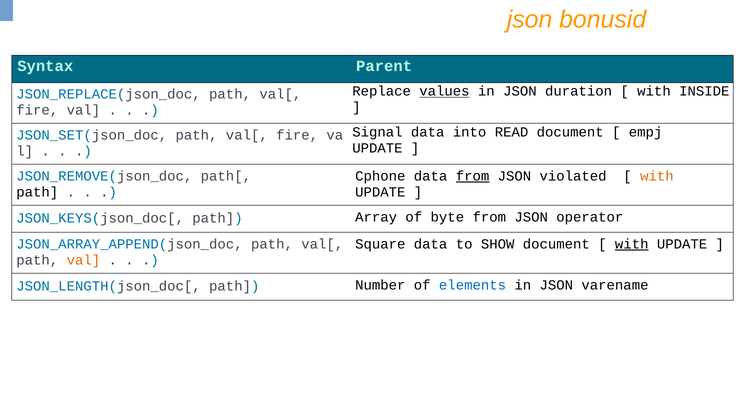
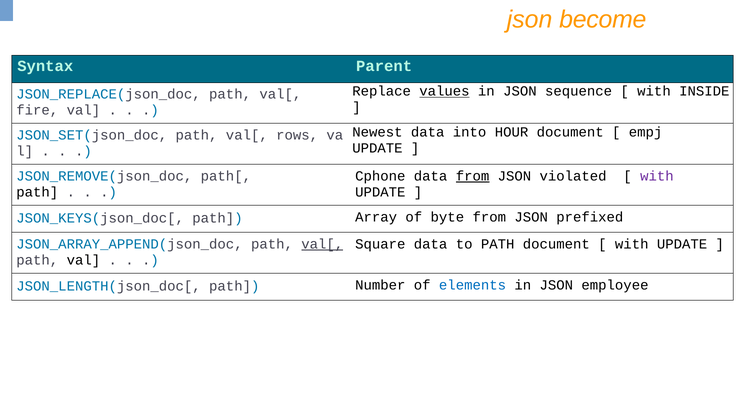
bonusid: bonusid -> become (603, 19)
duration: duration -> sequence (579, 91)
Signal: Signal -> Newest (377, 132)
READ: READ -> HOUR (512, 132)
fire: fire -> rows (297, 135)
with colour: orange -> purple (657, 176)
operator: operator -> prefixed (590, 217)
val[ underline: none -> present (322, 244)
to SHOW: SHOW -> PATH (498, 244)
with underline: present -> none (632, 244)
val colour: orange -> black (83, 260)
varename: varename -> employee (615, 285)
